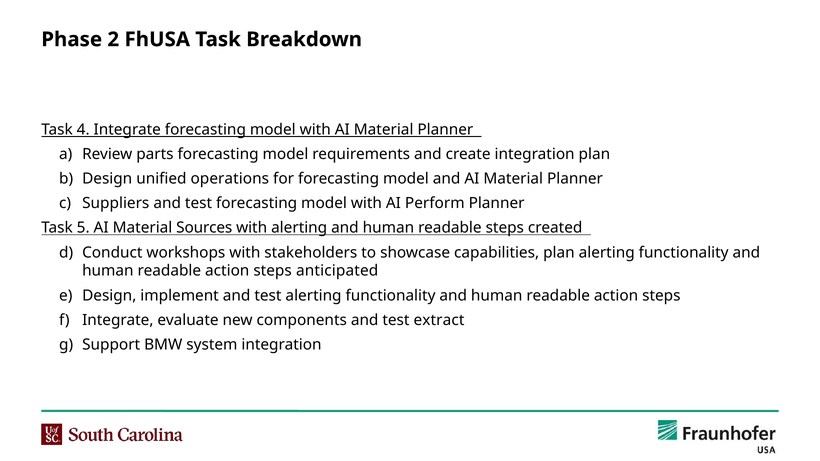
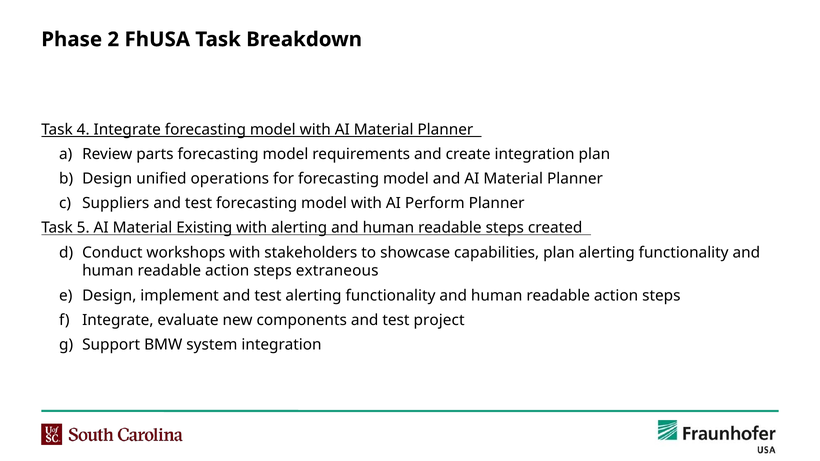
Sources: Sources -> Existing (204, 228)
anticipated: anticipated -> extraneous (337, 271)
extract: extract -> project (439, 320)
